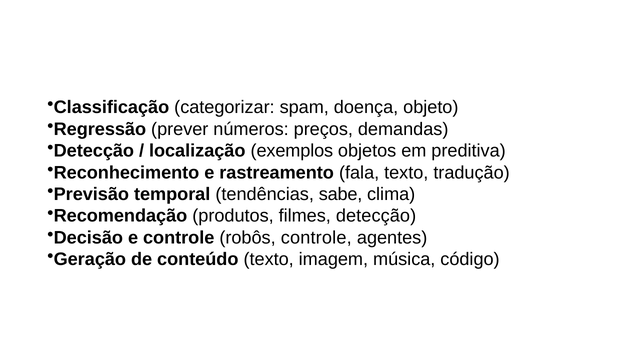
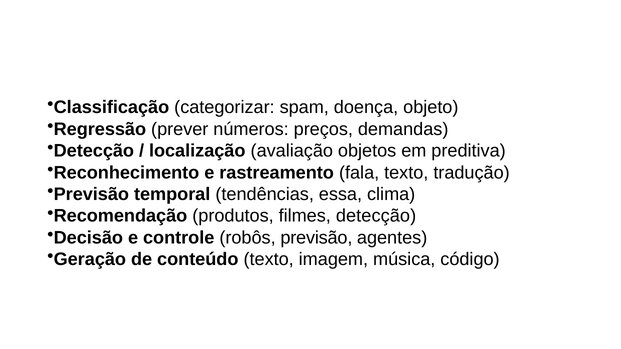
exemplos: exemplos -> avaliação (292, 151)
sabe: sabe -> essa (340, 194)
robôs controle: controle -> previsão (316, 238)
